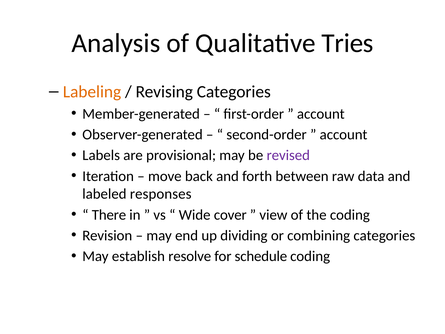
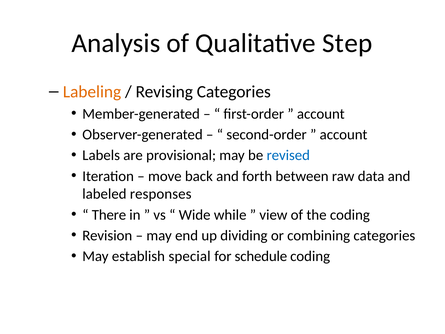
Tries: Tries -> Step (347, 43)
revised colour: purple -> blue (288, 155)
cover: cover -> while (230, 215)
resolve: resolve -> special (190, 256)
